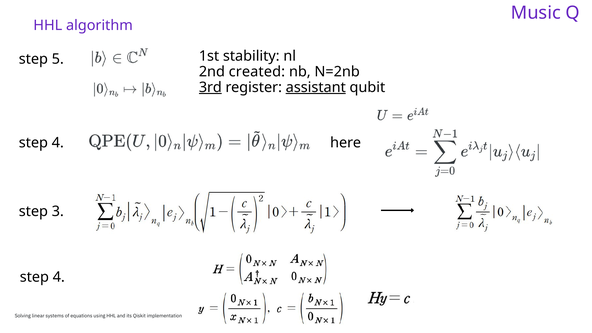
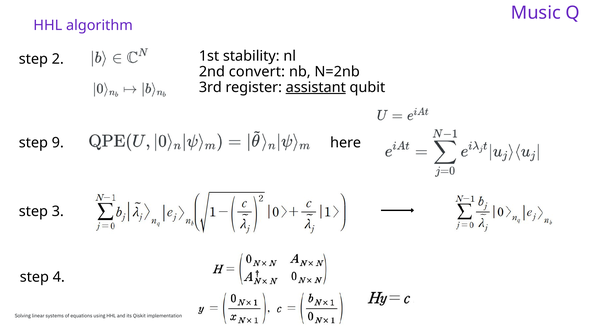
5: 5 -> 2 (58, 59)
created: created -> convert (257, 72)
3rd underline: present -> none (210, 87)
4: 4 -> 9 (58, 143)
